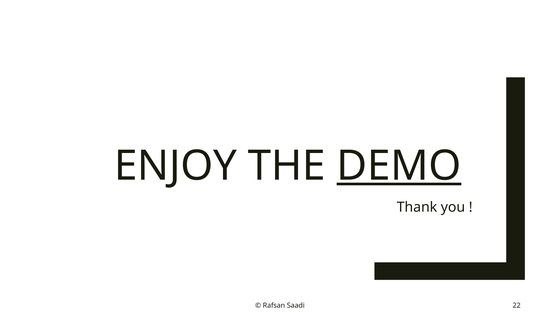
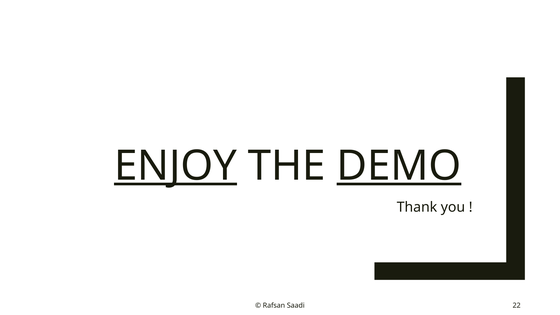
ENJOY underline: none -> present (176, 166)
